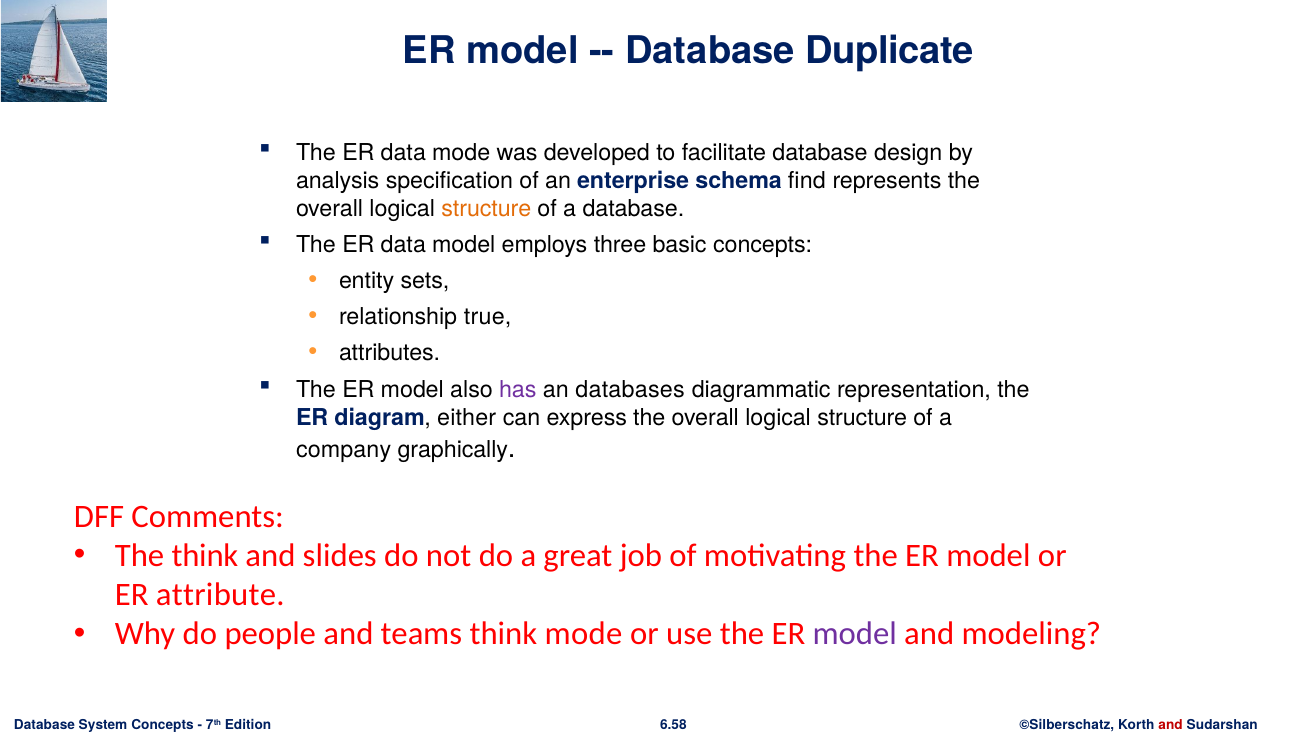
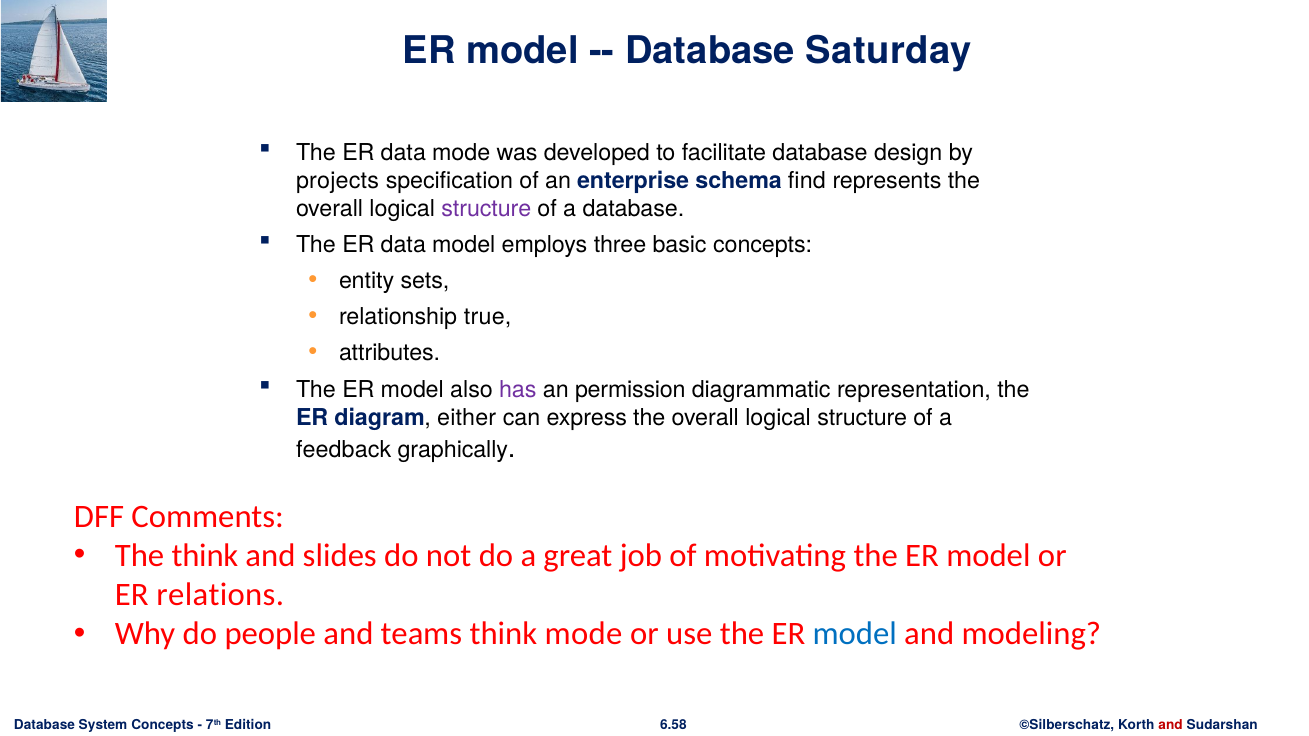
Duplicate: Duplicate -> Saturday (889, 51)
analysis: analysis -> projects (338, 181)
structure colour: orange -> purple (486, 209)
databases: databases -> permission (630, 390)
company: company -> feedback (344, 450)
attribute: attribute -> relations (220, 595)
model colour: purple -> blue (855, 634)
